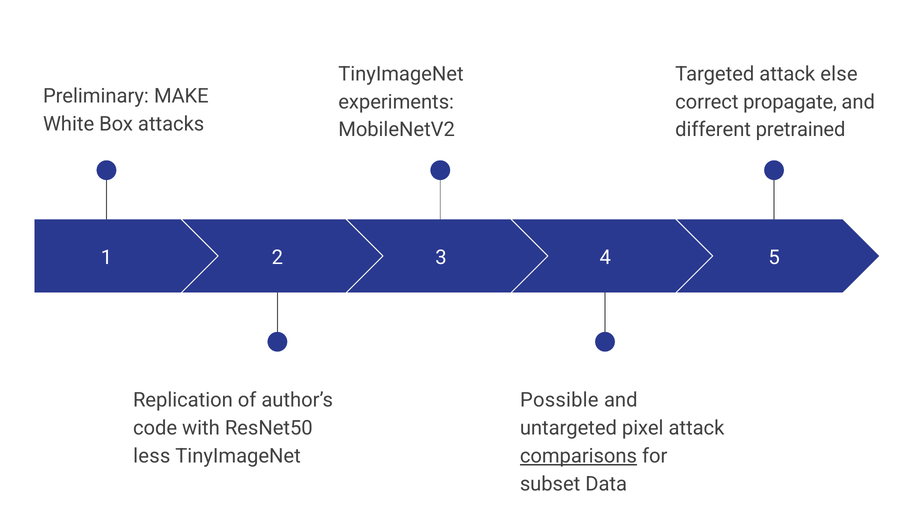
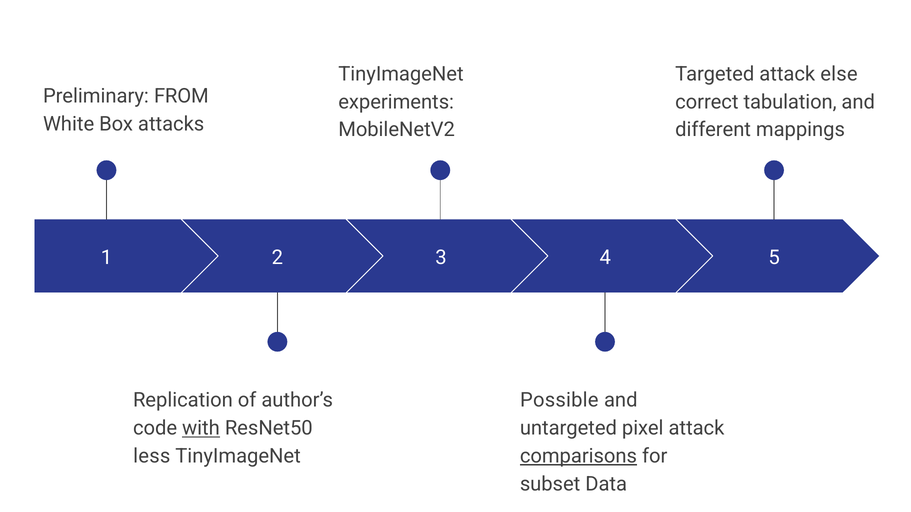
MAKE: MAKE -> FROM (181, 96)
propagate: propagate -> tabulation (790, 102)
pretrained: pretrained -> mappings (800, 130)
with underline: none -> present (201, 429)
